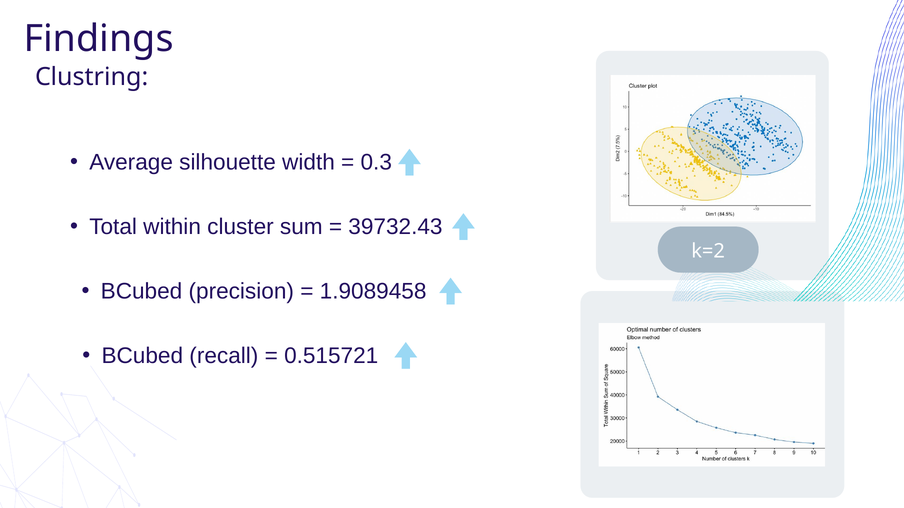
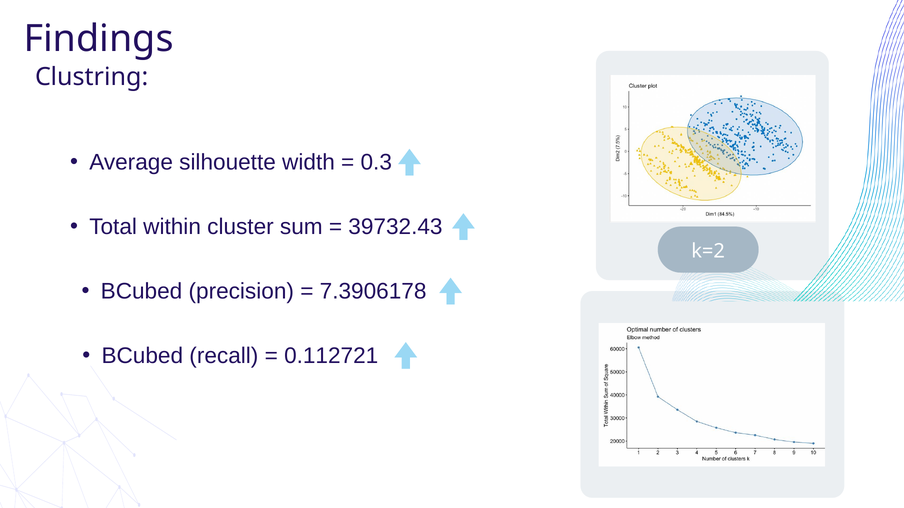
1.9089458: 1.9089458 -> 7.3906178 (373, 292)
0.515721: 0.515721 -> 0.112721 (331, 356)
